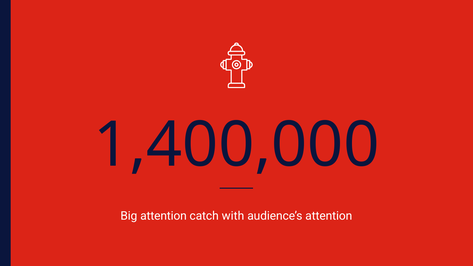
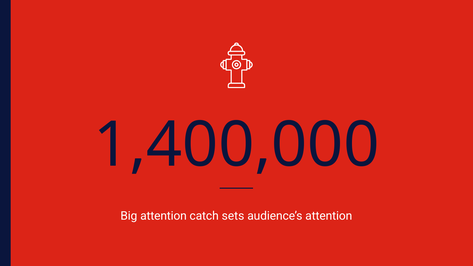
with: with -> sets (233, 216)
